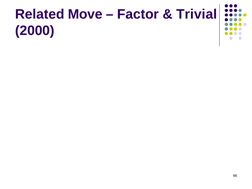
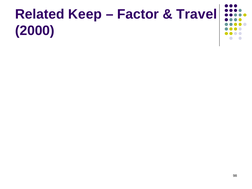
Move: Move -> Keep (85, 14)
Trivial: Trivial -> Travel (197, 14)
